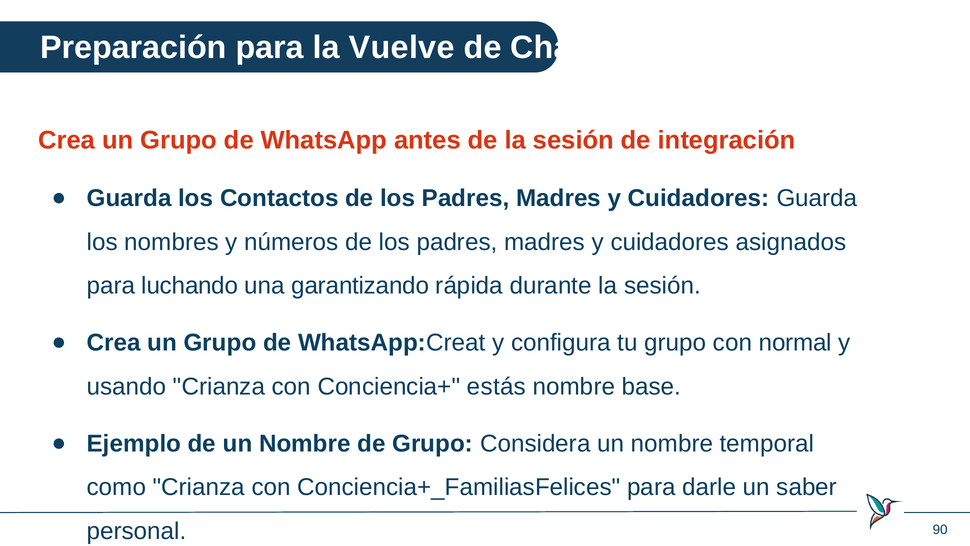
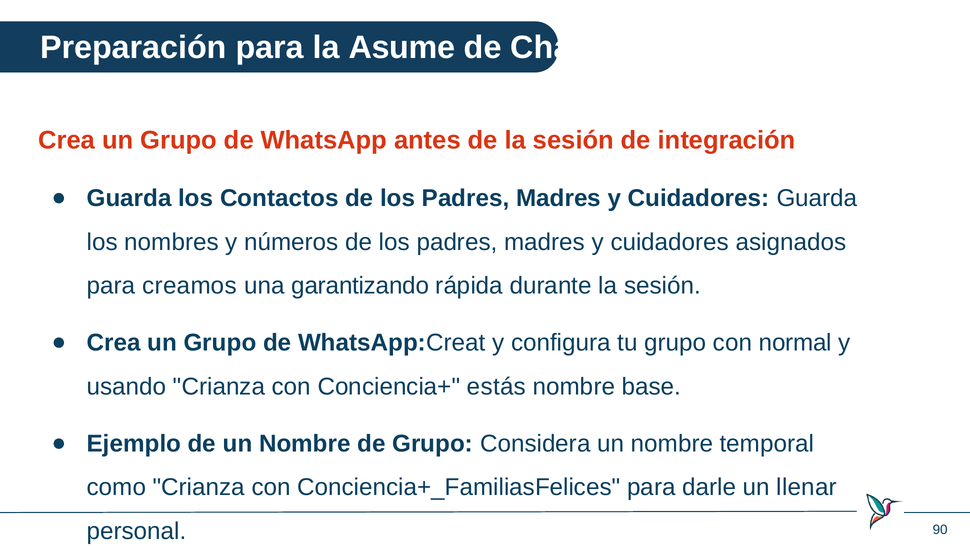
Vuelve: Vuelve -> Asume (402, 47)
luchando: luchando -> creamos (190, 286)
saber: saber -> llenar (807, 487)
